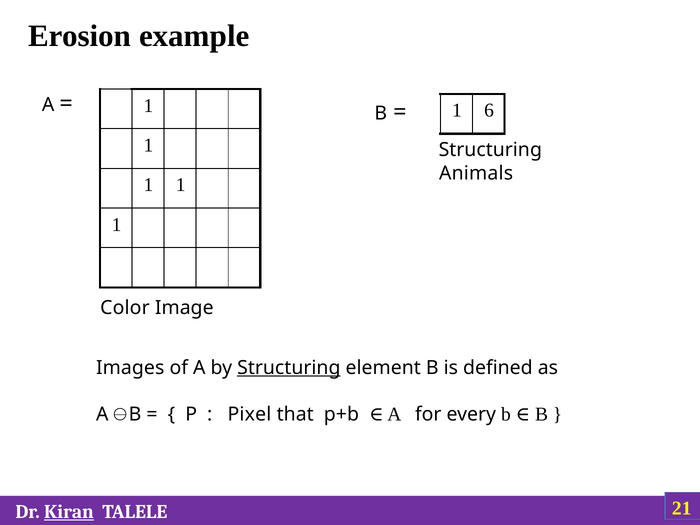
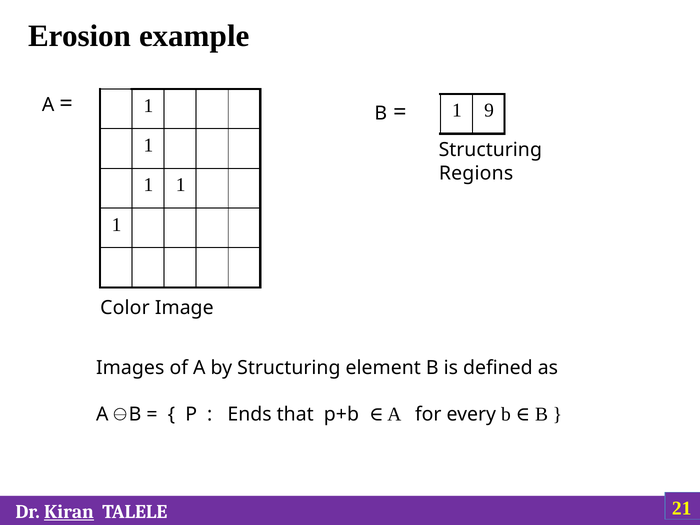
6: 6 -> 9 (489, 111)
Animals: Animals -> Regions (476, 173)
Structuring underline: present -> none (289, 368)
Pixel: Pixel -> Ends (250, 414)
